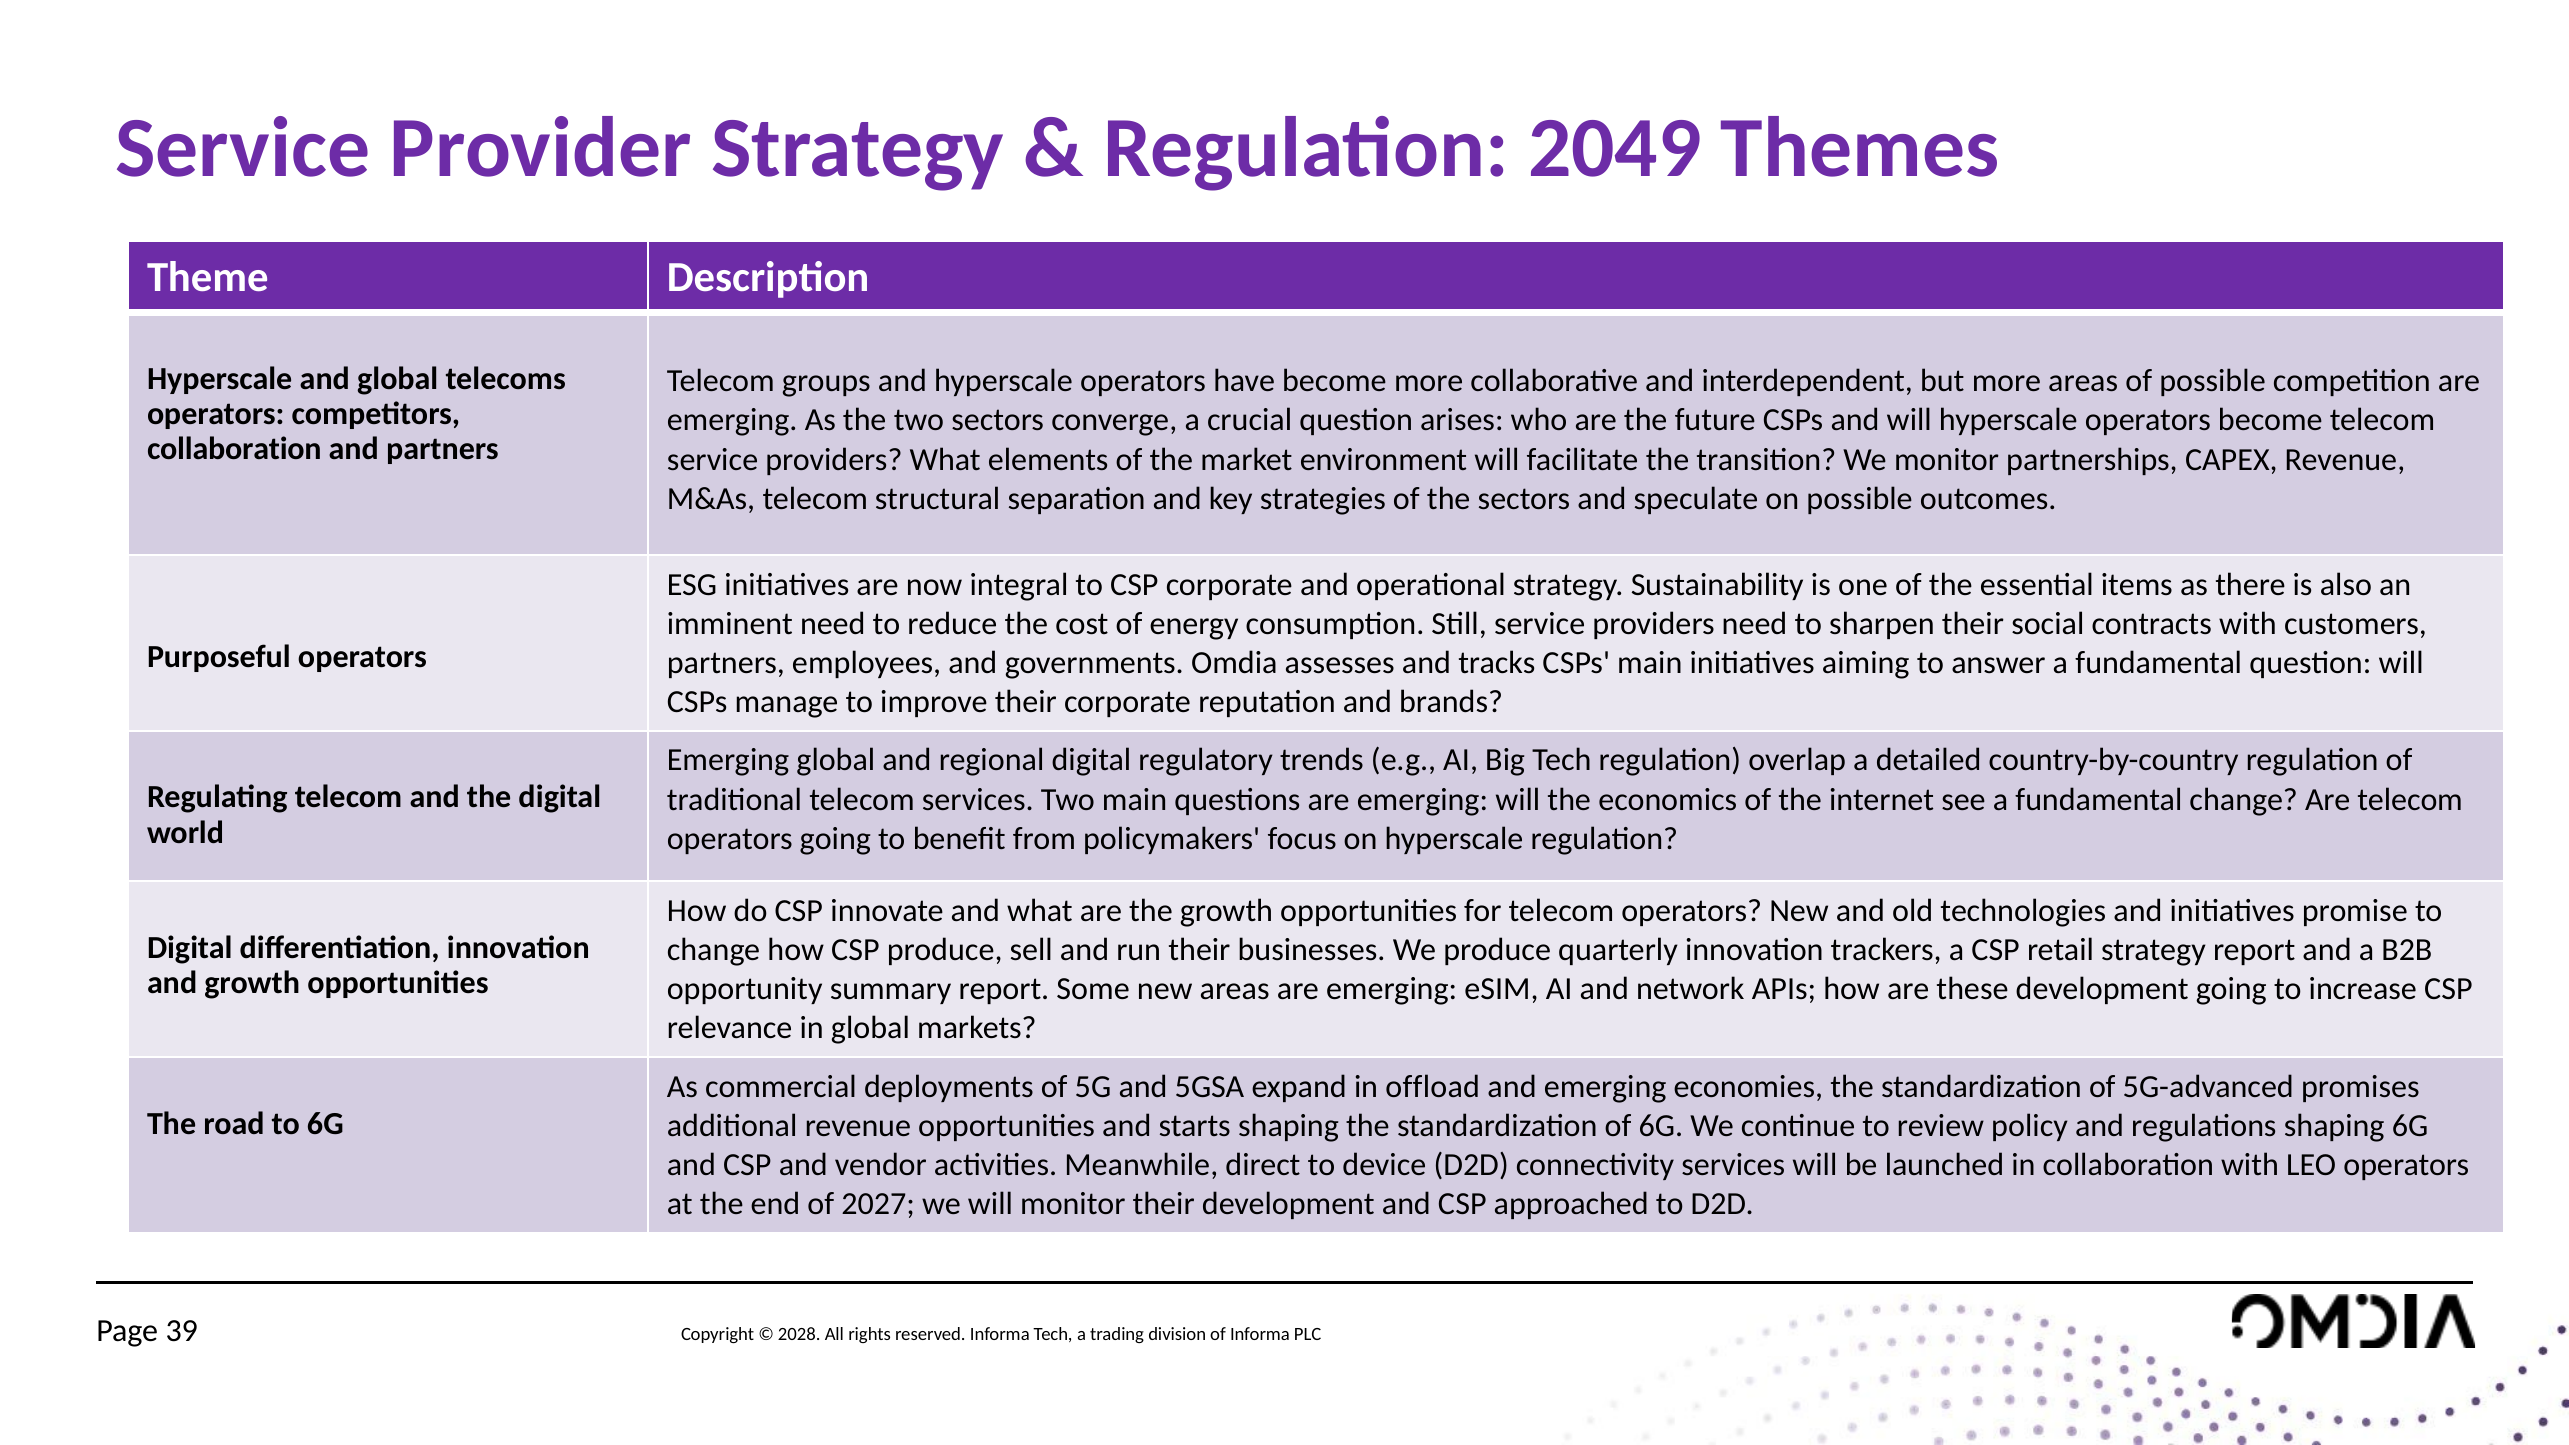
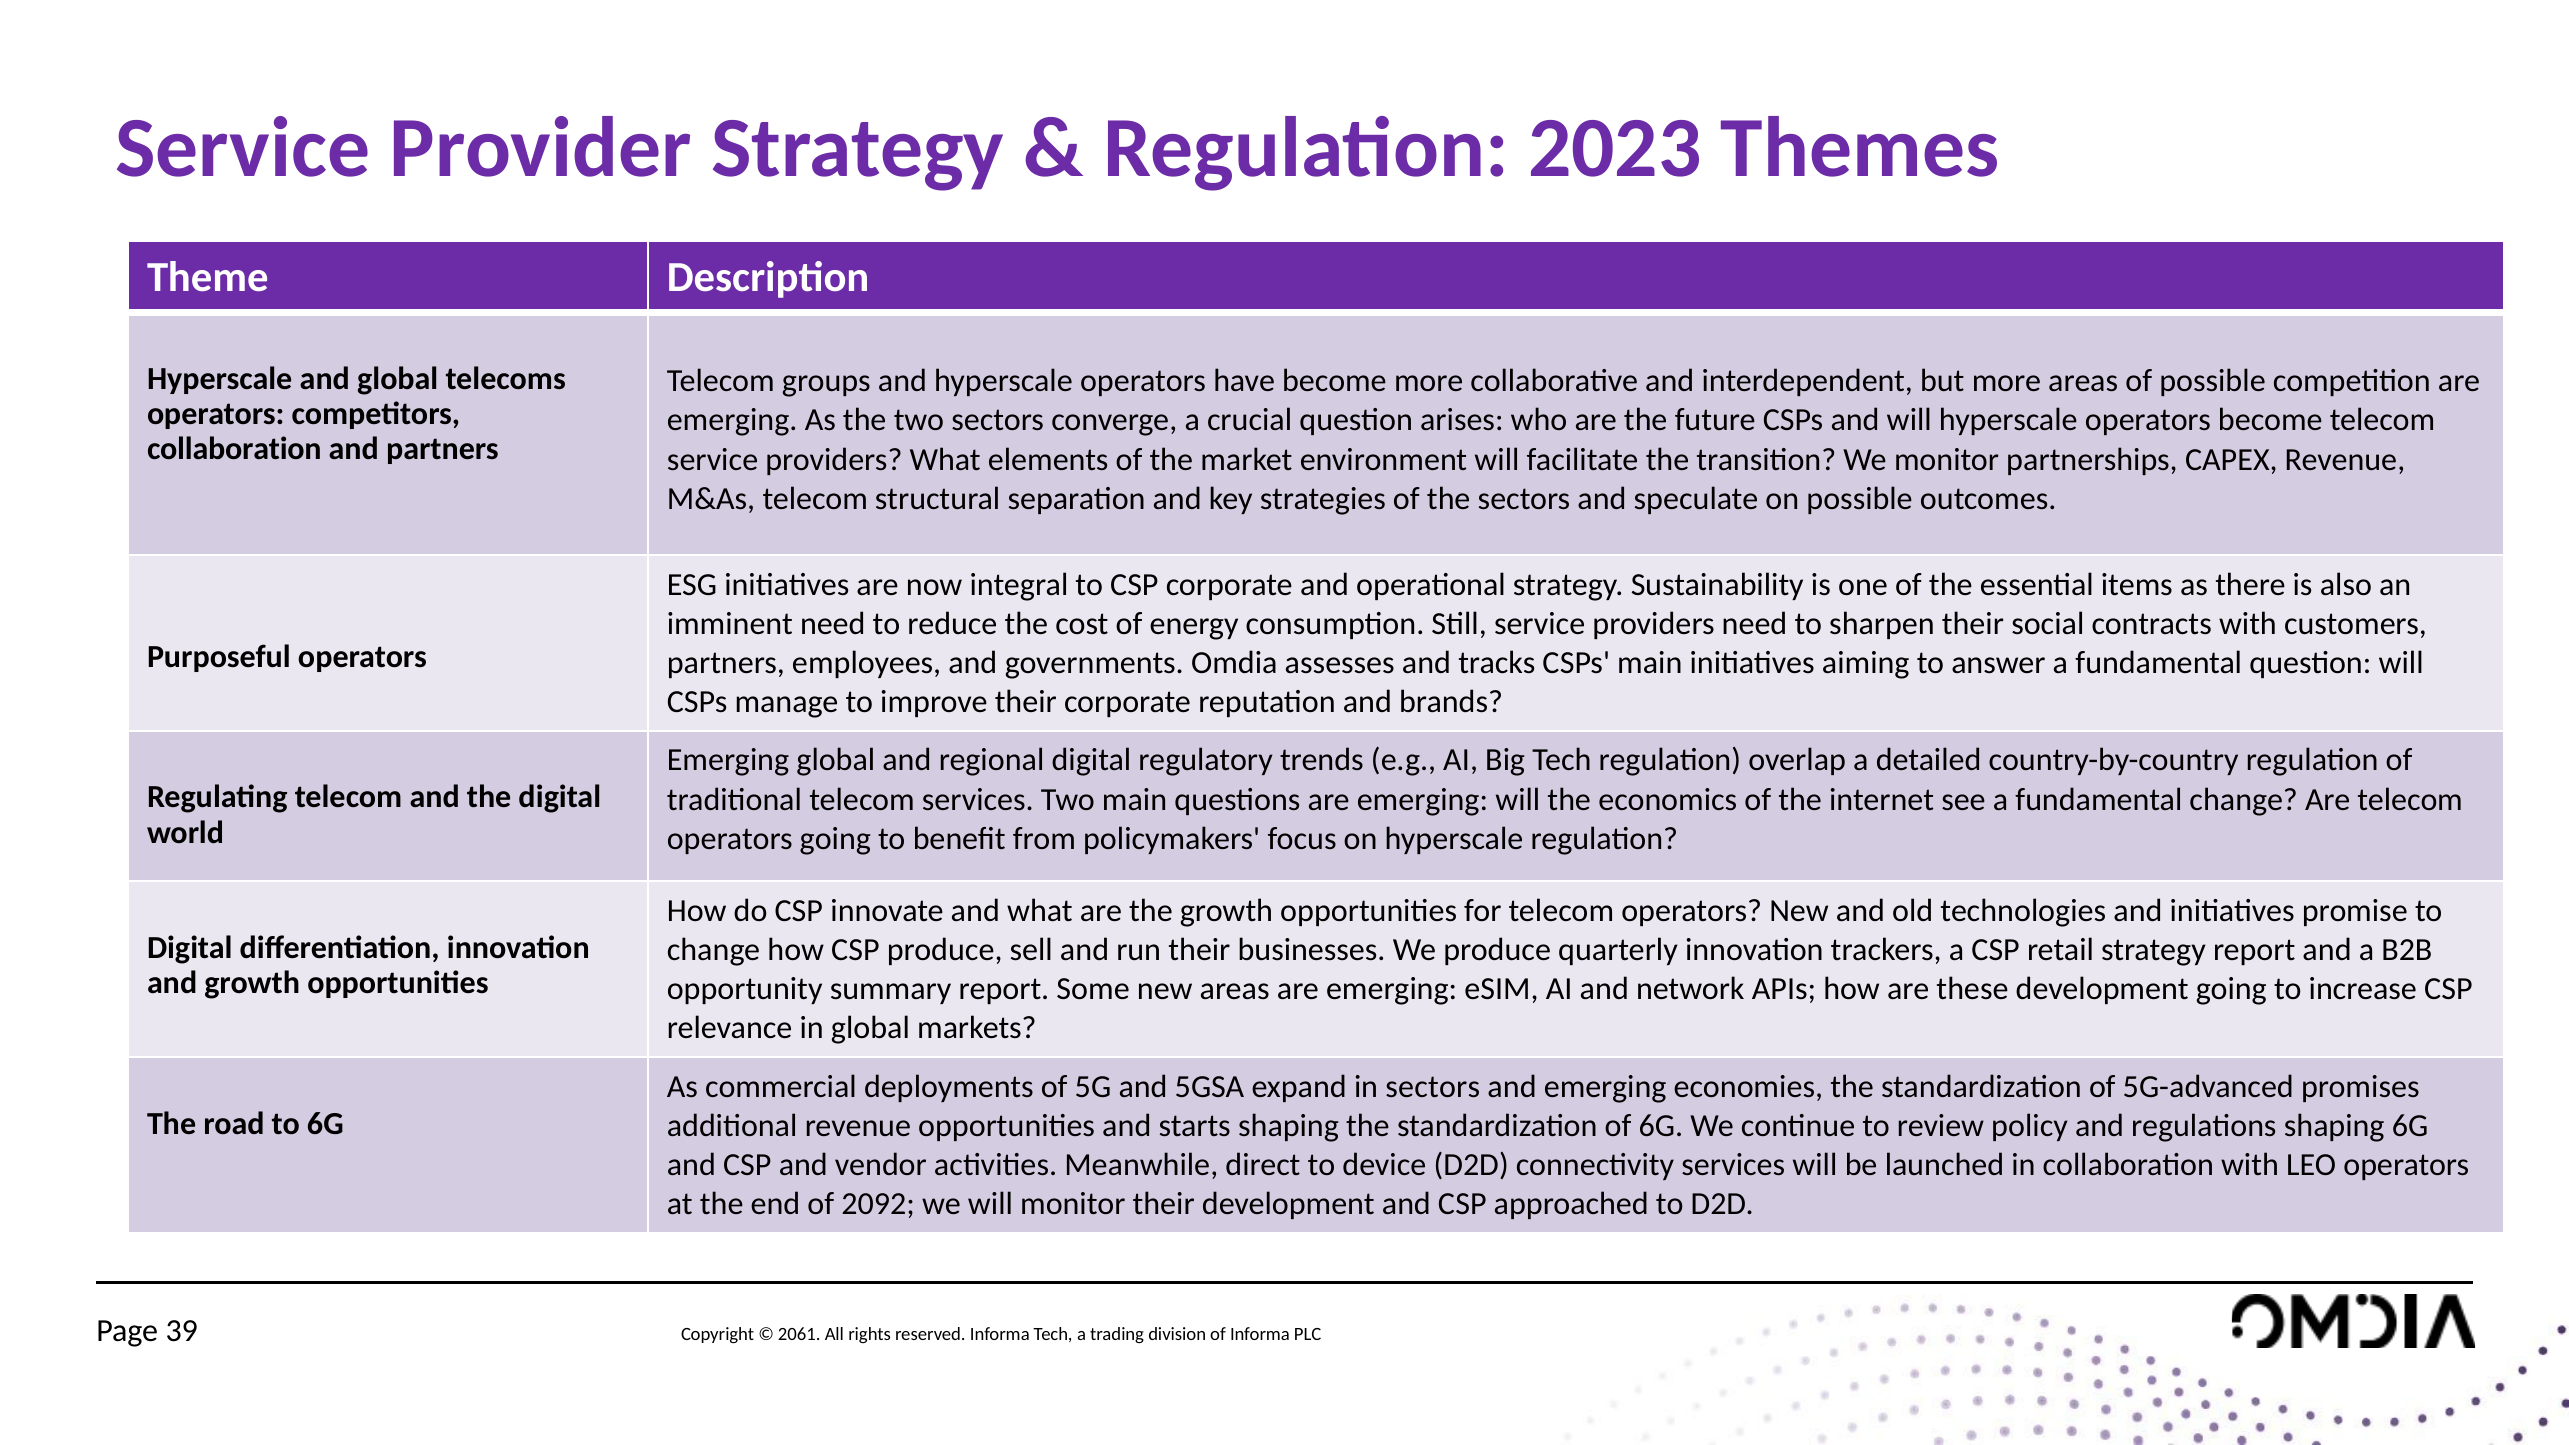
2049: 2049 -> 2023 (1615, 148)
in offload: offload -> sectors (1433, 1087)
2027: 2027 -> 2092 (878, 1204)
2028: 2028 -> 2061 (799, 1334)
